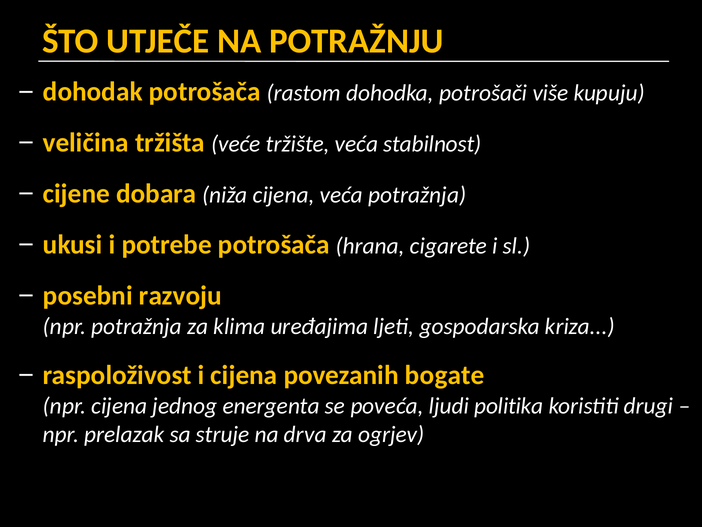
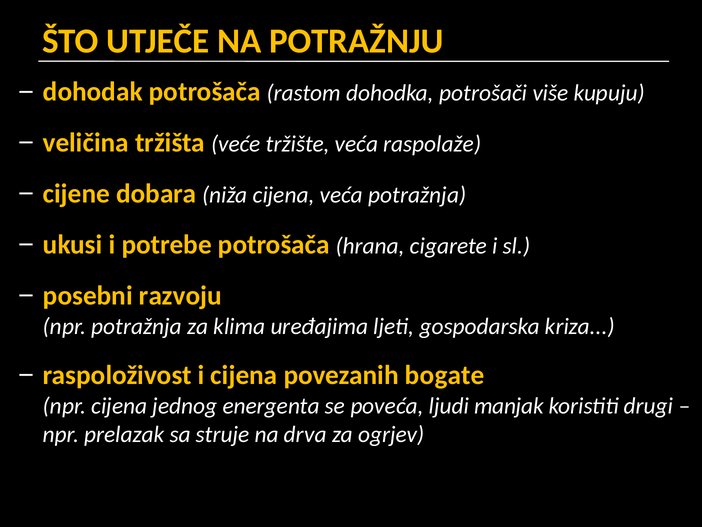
stabilnost: stabilnost -> raspolaže (432, 144)
politika: politika -> manjak (509, 406)
